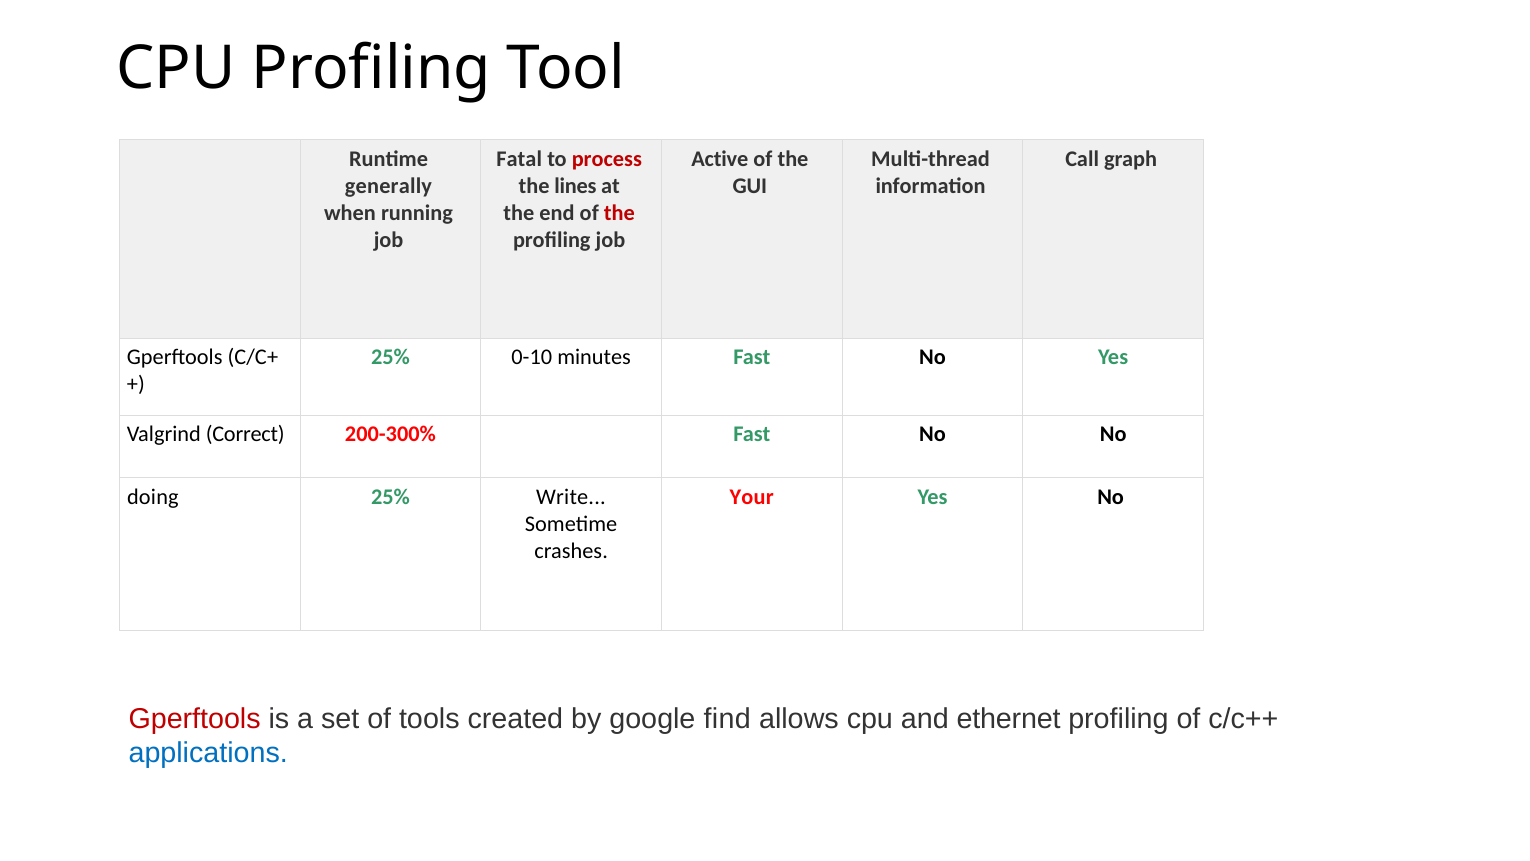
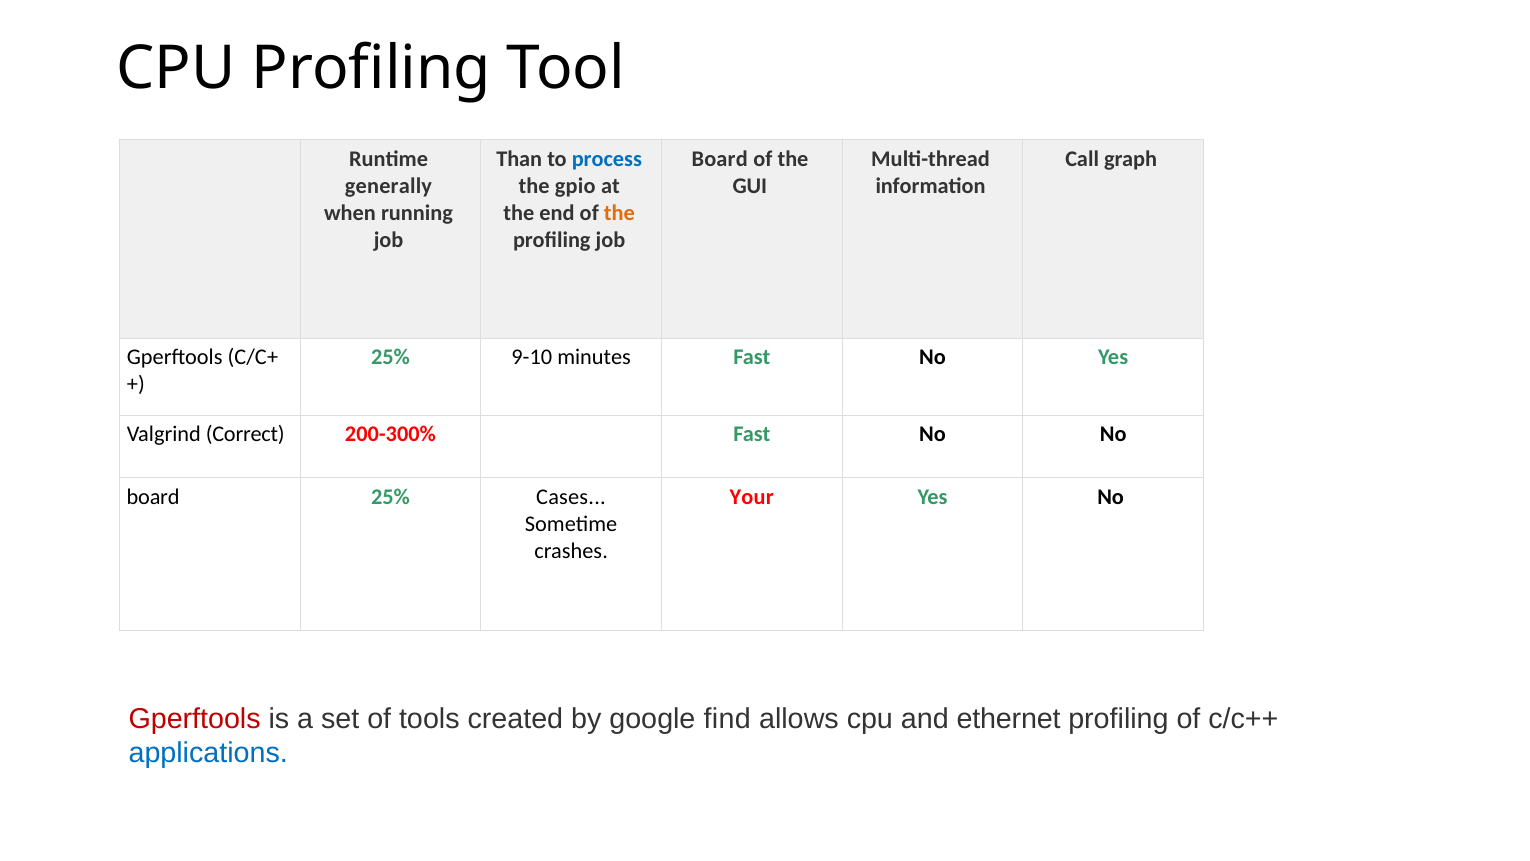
Fatal: Fatal -> Than (519, 159)
process colour: red -> blue (607, 159)
Active: Active -> Board (720, 159)
lines: lines -> gpio (575, 186)
the colour: red -> orange (619, 213)
0-10: 0-10 -> 9-10 (532, 357)
doing: doing -> board (153, 496)
Write: Write -> Cases (571, 496)
